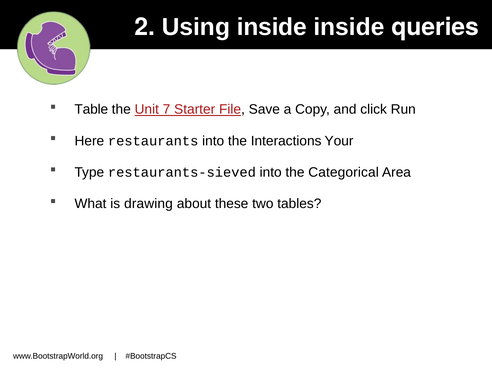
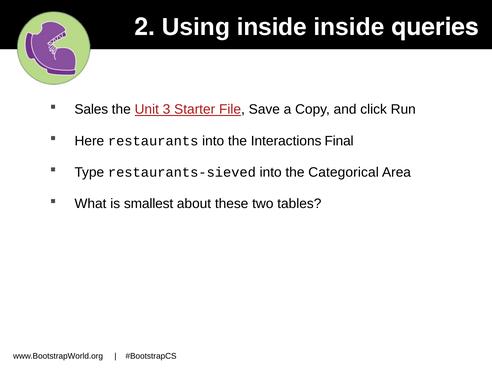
Table: Table -> Sales (91, 109)
7: 7 -> 3 (167, 109)
Your: Your -> Final (339, 141)
drawing: drawing -> smallest (149, 204)
